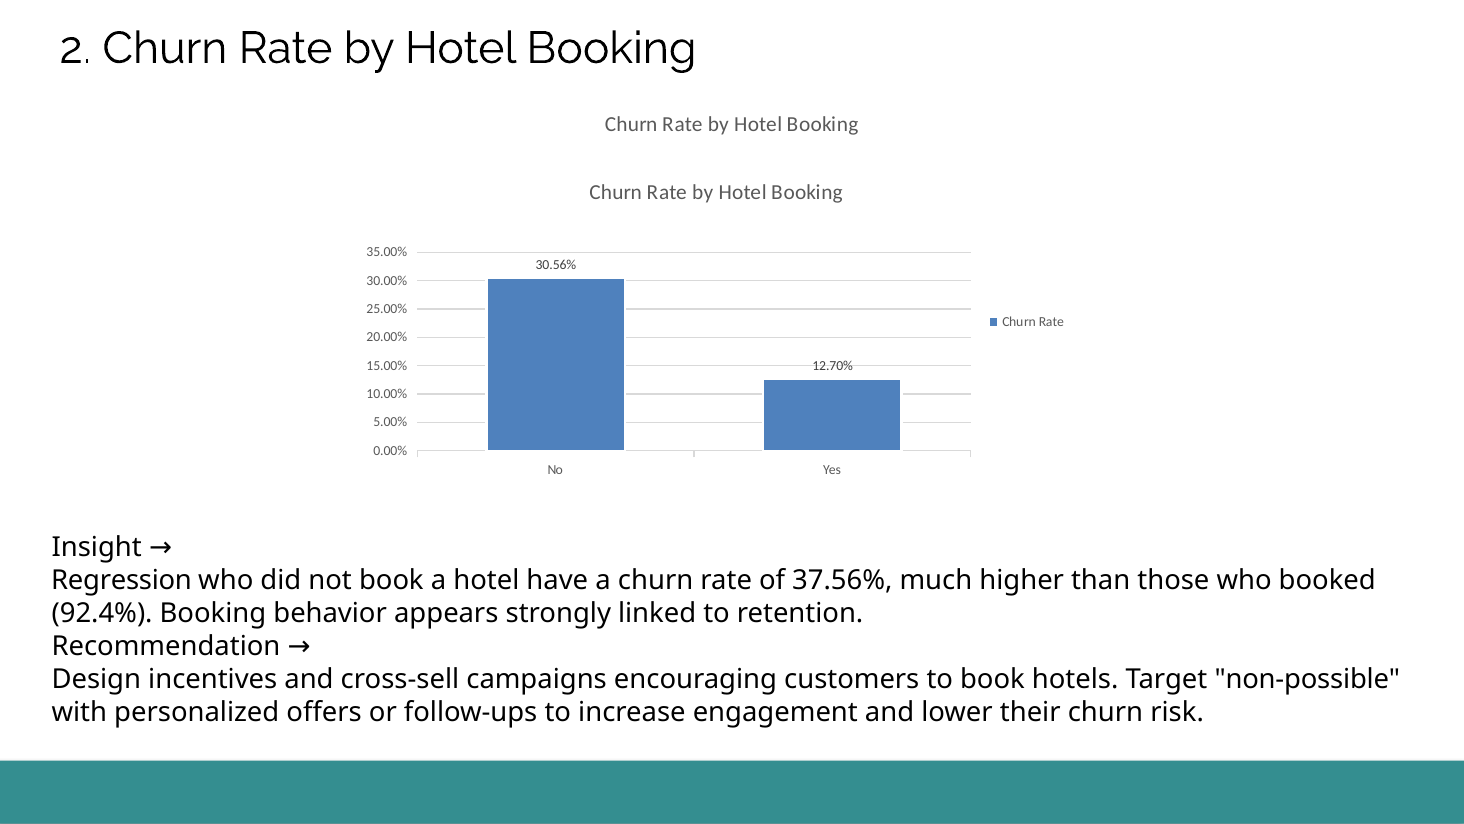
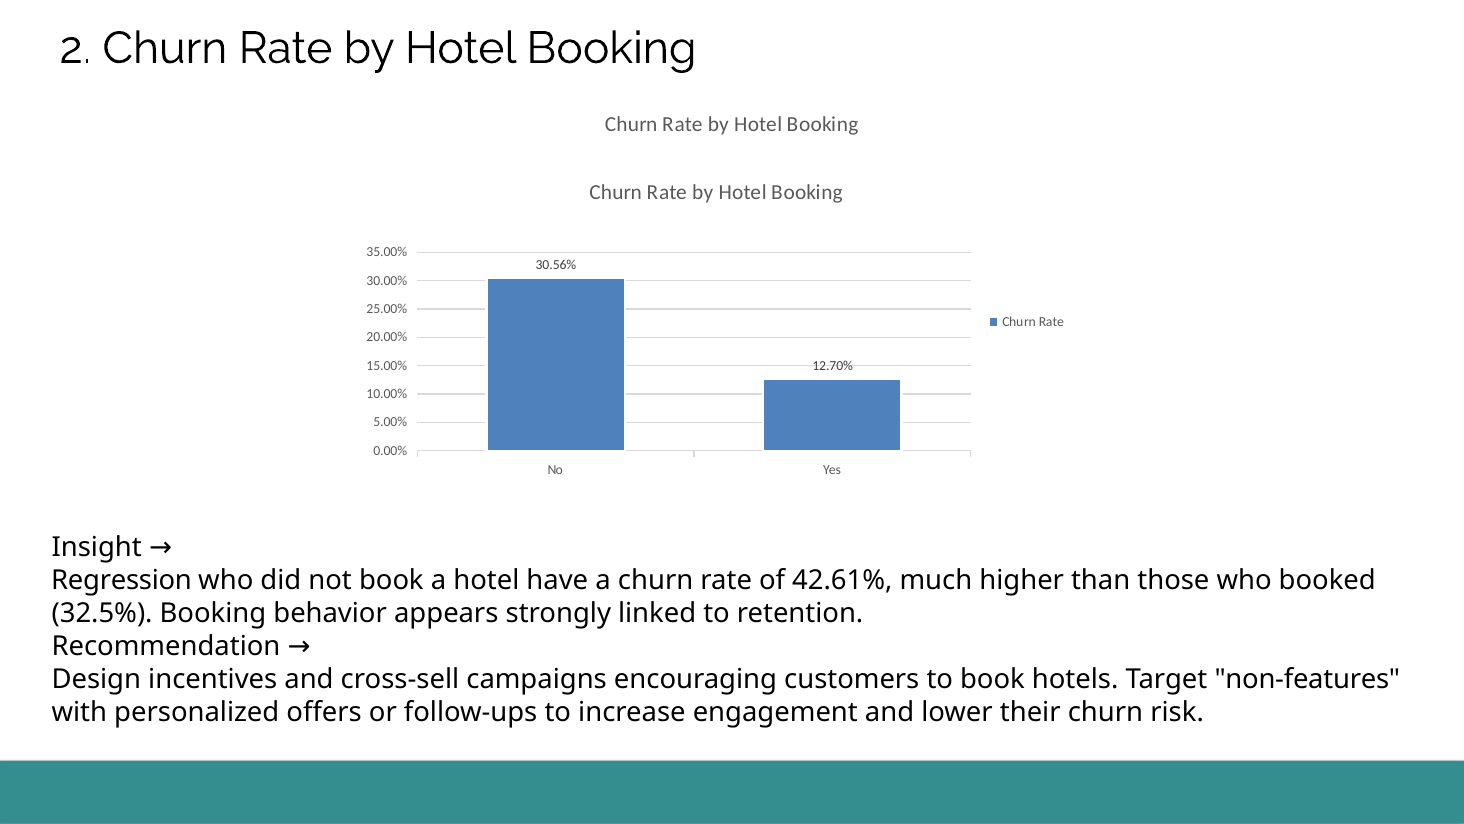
37.56%: 37.56% -> 42.61% (842, 580)
92.4%: 92.4% -> 32.5% (102, 613)
non-possible: non-possible -> non-features (1307, 679)
